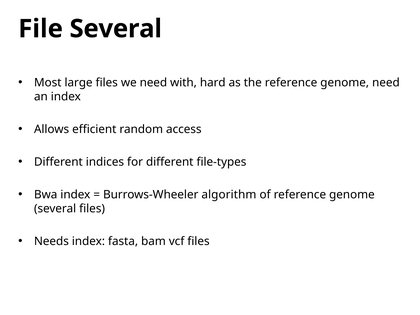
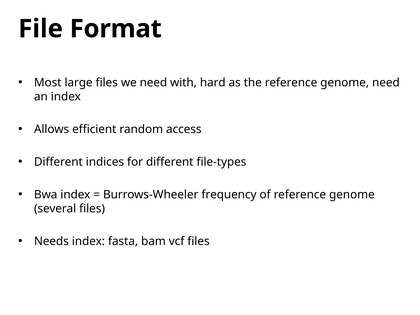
File Several: Several -> Format (116, 29)
algorithm: algorithm -> frequency (229, 195)
